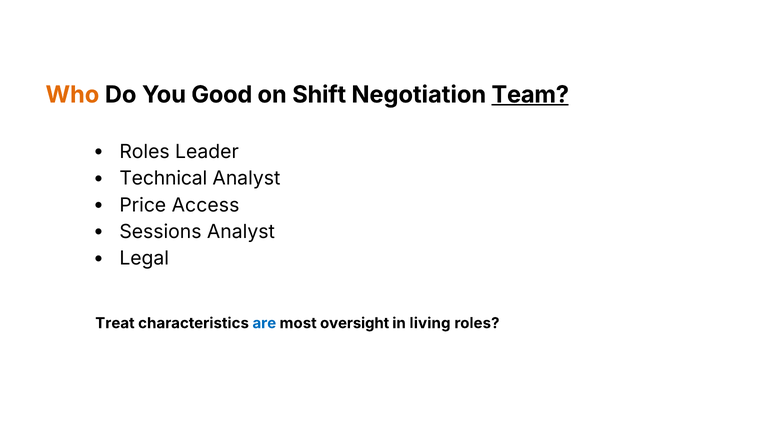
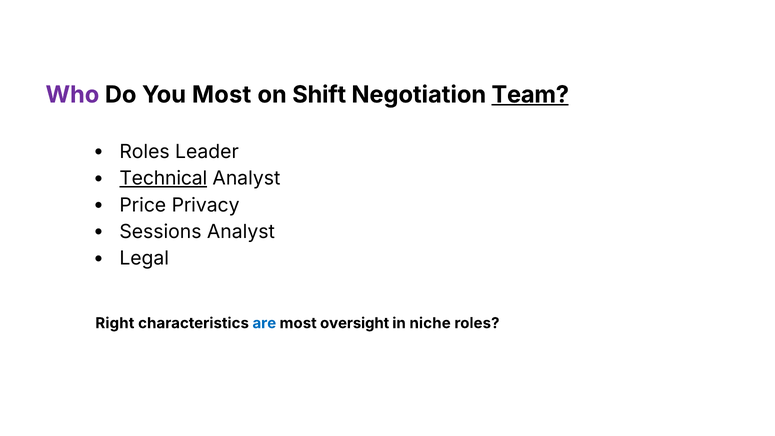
Who colour: orange -> purple (72, 95)
You Good: Good -> Most (222, 95)
Technical underline: none -> present (163, 178)
Access: Access -> Privacy (206, 205)
Treat: Treat -> Right (115, 323)
living: living -> niche (430, 323)
